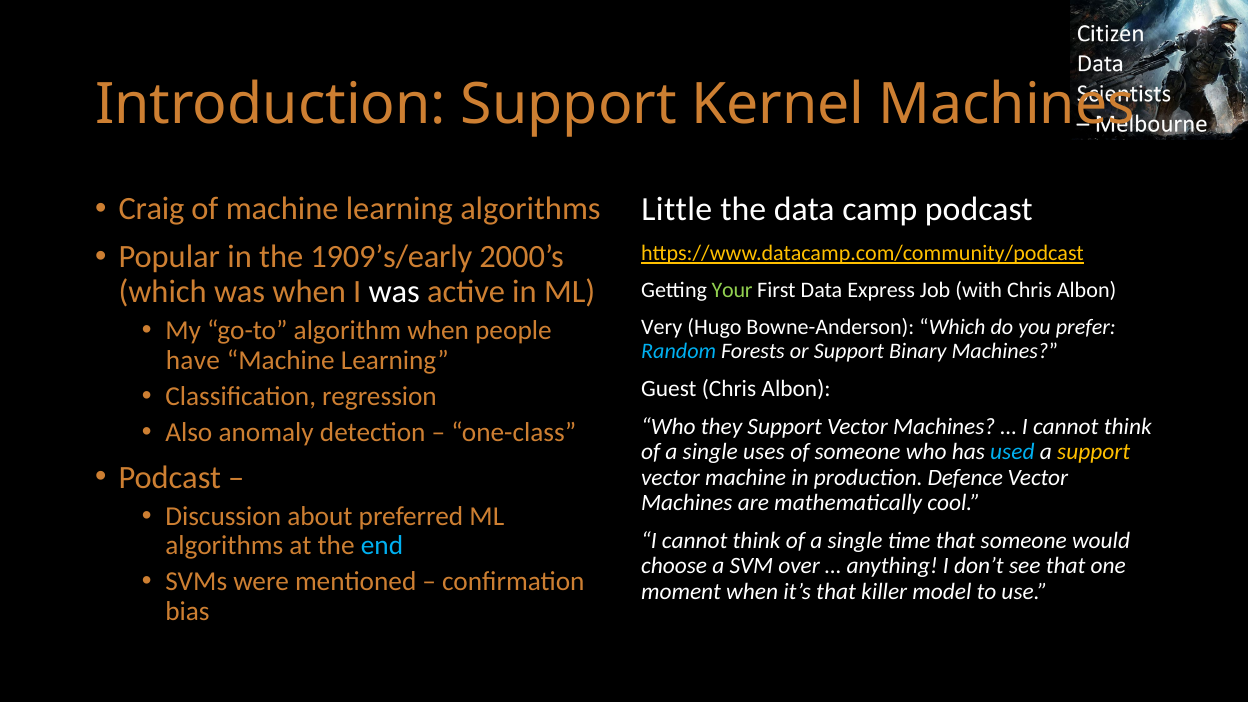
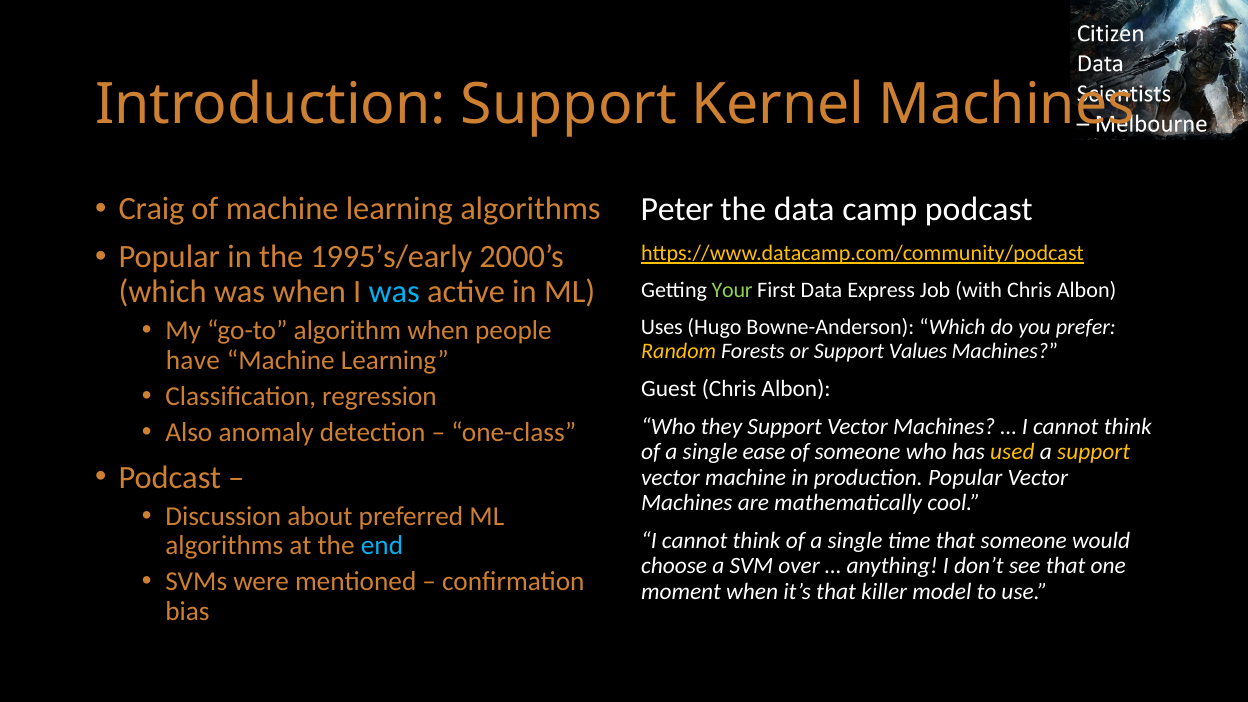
Little: Little -> Peter (677, 210)
1909’s/early: 1909’s/early -> 1995’s/early (391, 257)
was colour: white -> light blue (394, 292)
Very: Very -> Uses (662, 327)
Random colour: light blue -> yellow (679, 351)
Binary: Binary -> Values (918, 351)
uses: uses -> ease (764, 452)
used colour: light blue -> yellow (1012, 452)
production Defence: Defence -> Popular (965, 477)
